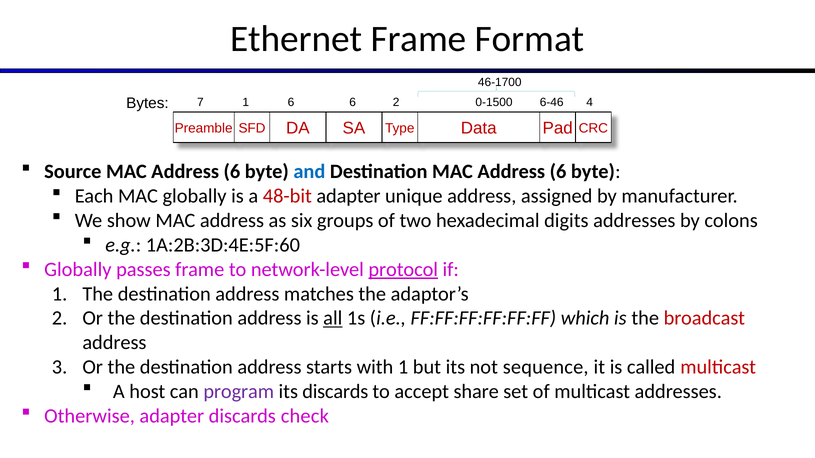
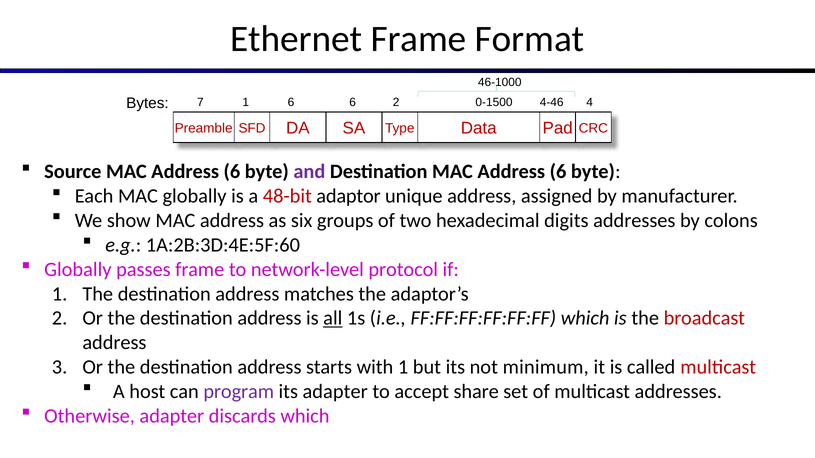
46-1700: 46-1700 -> 46-1000 (500, 82)
6-46: 6-46 -> 4-46 (552, 103)
and colour: blue -> purple (309, 172)
48-bit adapter: adapter -> adaptor (349, 196)
protocol underline: present -> none (403, 270)
sequence: sequence -> minimum (546, 367)
its discards: discards -> adapter (335, 392)
discards check: check -> which (305, 416)
